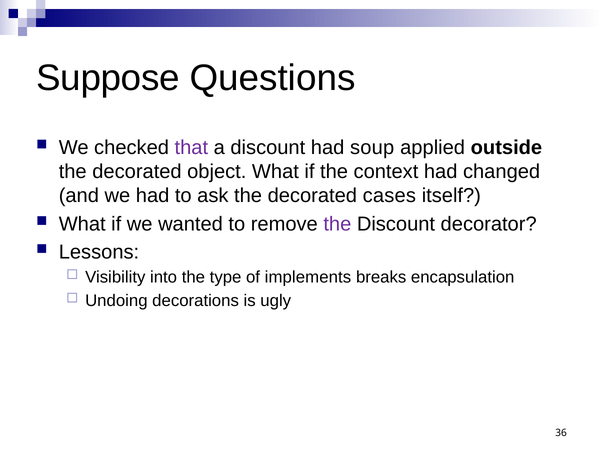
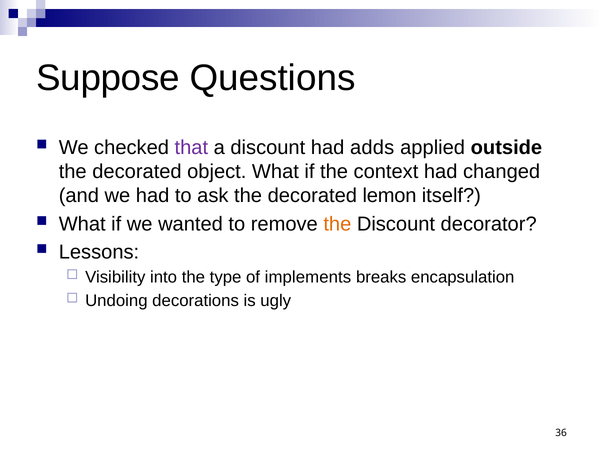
soup: soup -> adds (372, 147)
cases: cases -> lemon (389, 195)
the colour: purple -> orange (337, 224)
